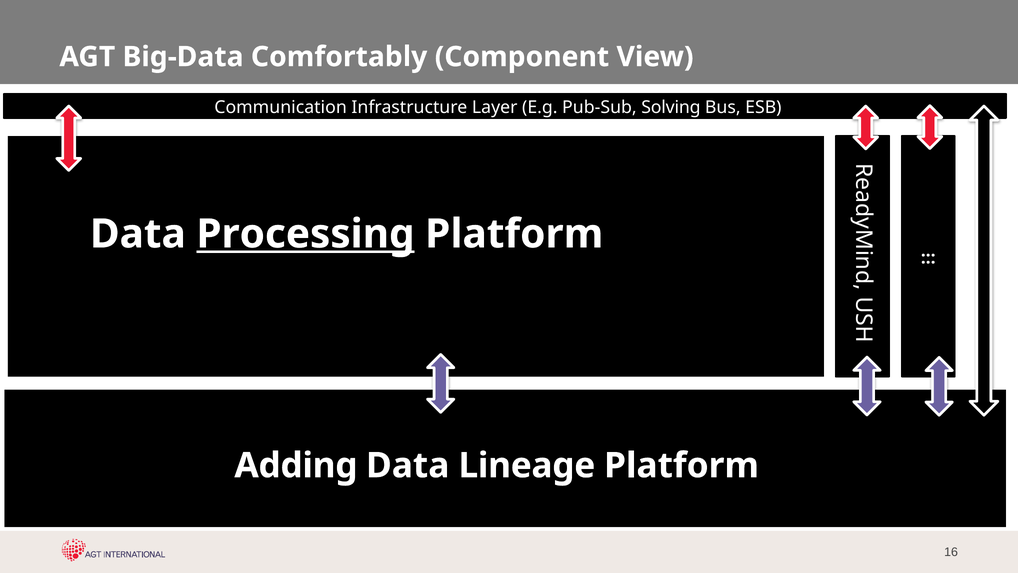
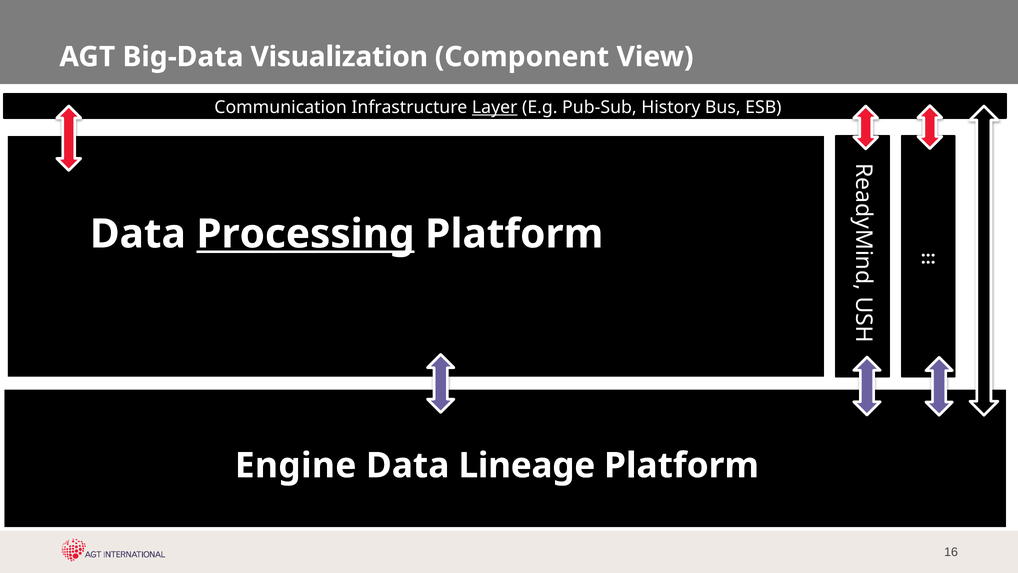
Comfortably: Comfortably -> Visualization (339, 57)
Layer underline: none -> present (495, 107)
Solving: Solving -> History (671, 107)
Adding: Adding -> Engine (296, 465)
